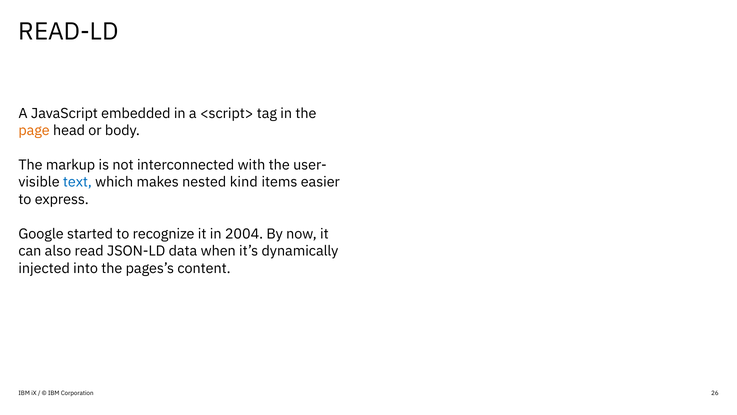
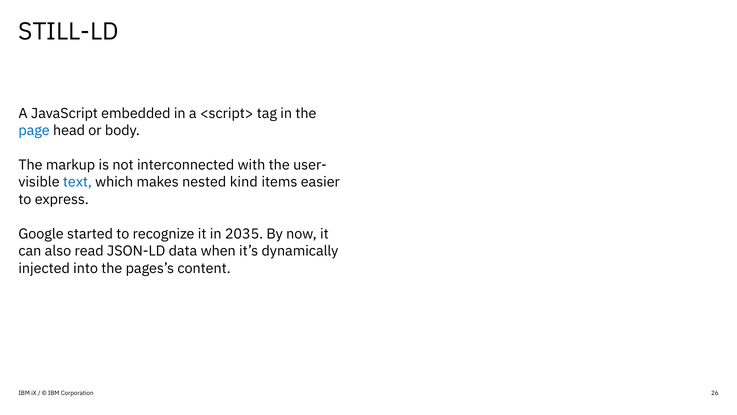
READ-LD: READ-LD -> STILL-LD (69, 32)
page colour: orange -> blue (34, 131)
2004: 2004 -> 2035 (244, 234)
